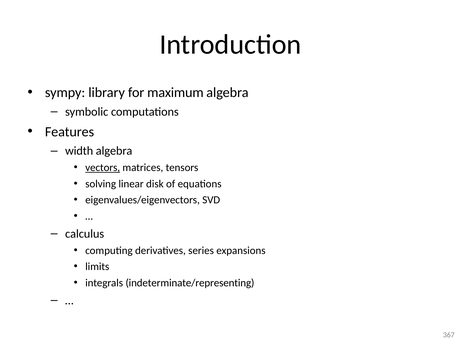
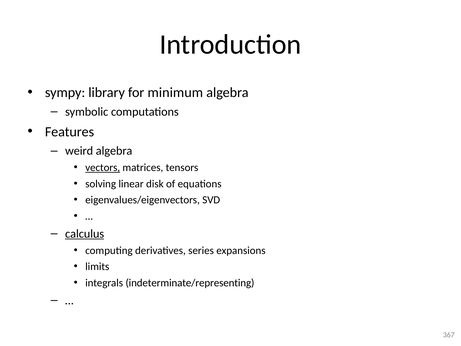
maximum: maximum -> minimum (175, 92)
width: width -> weird (79, 151)
calculus underline: none -> present (85, 234)
